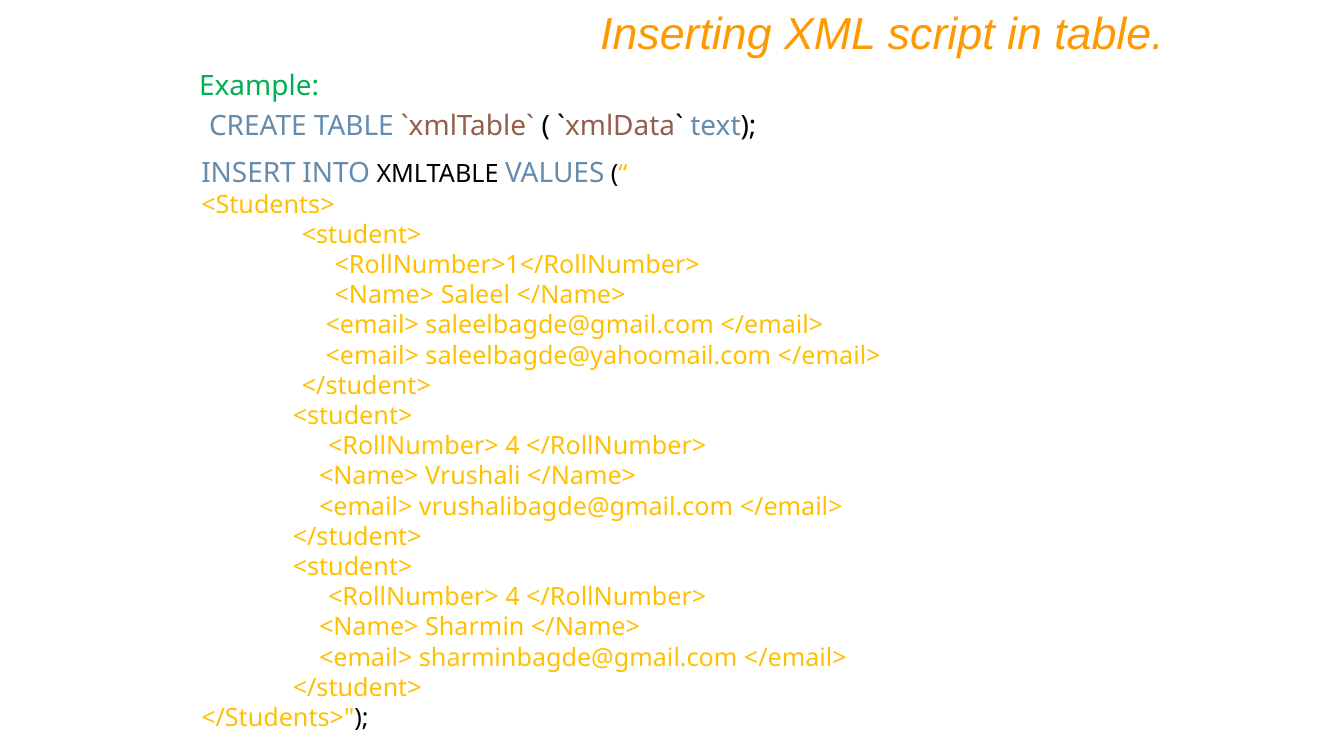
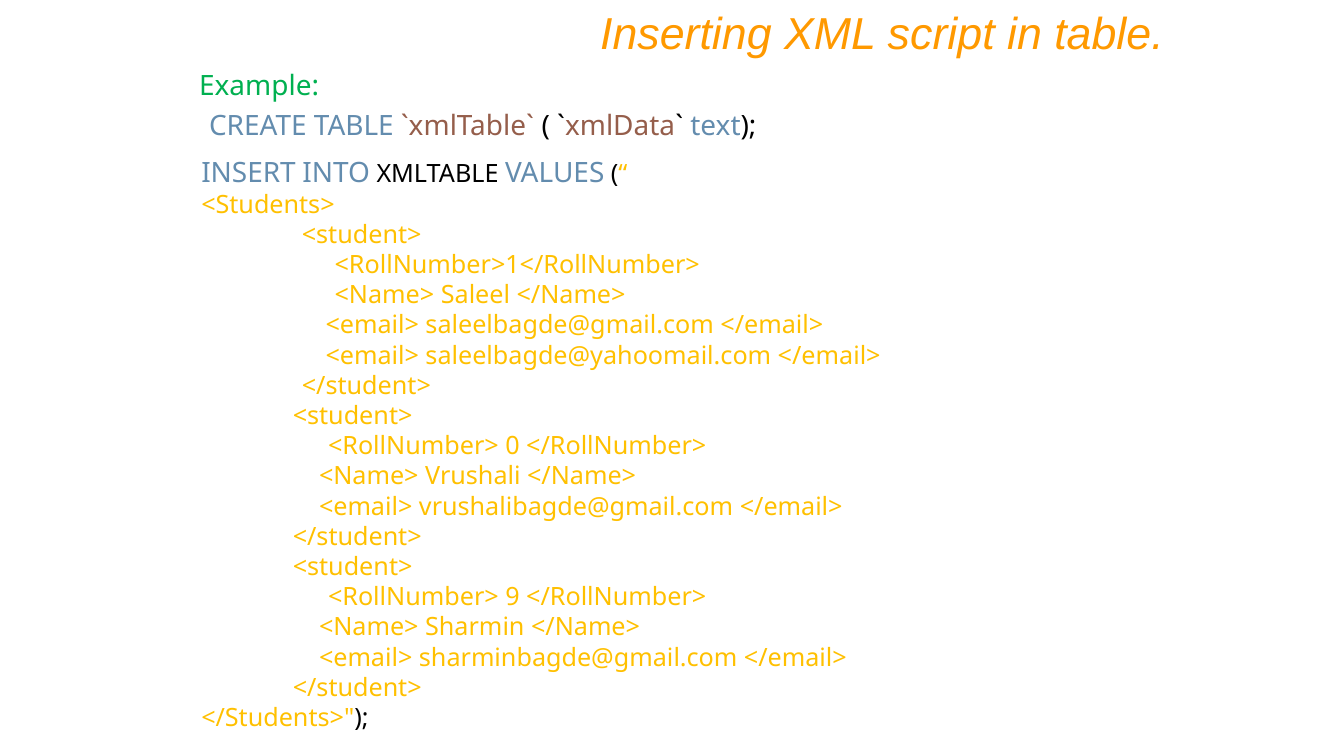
4: 4 -> 0 (512, 446)
4: 4 -> 9 (512, 597)
